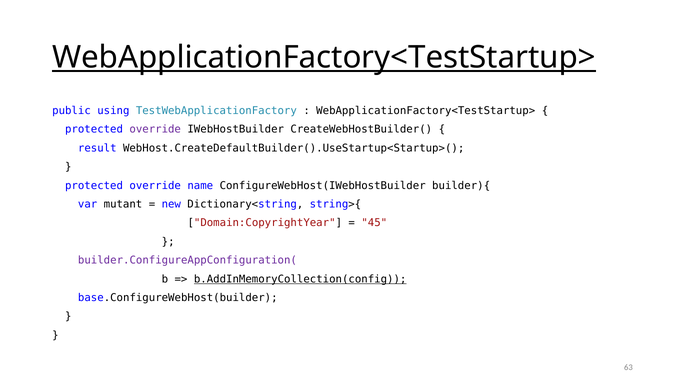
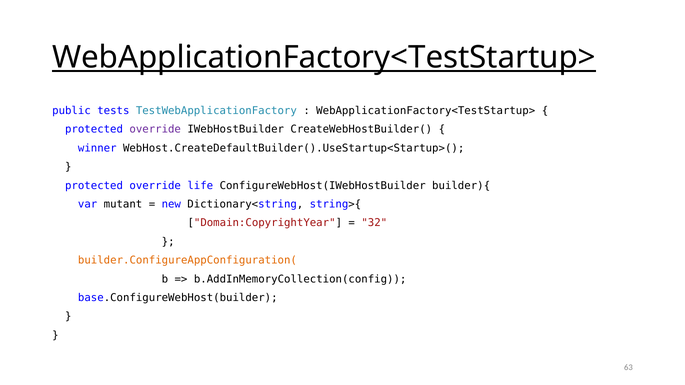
using: using -> tests (113, 111)
result: result -> winner (97, 148)
name: name -> life (200, 186)
45: 45 -> 32 (374, 223)
builder.ConfigureAppConfiguration( colour: purple -> orange (187, 261)
b.AddInMemoryCollection(config underline: present -> none (300, 279)
